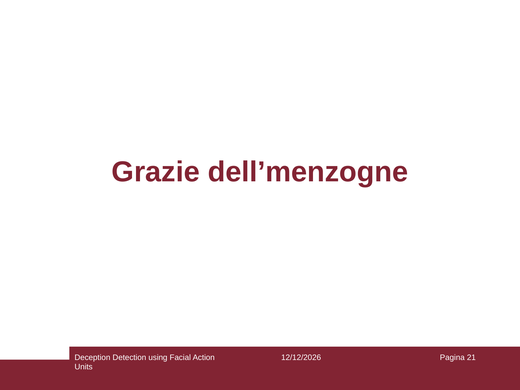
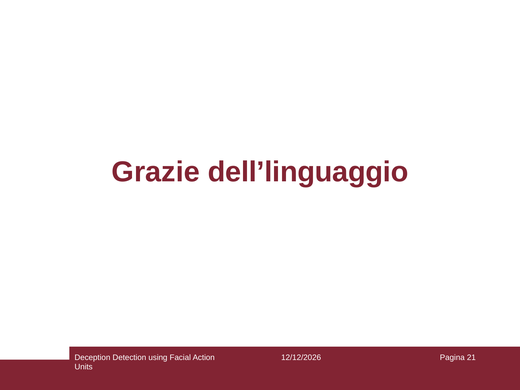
dell’menzogne: dell’menzogne -> dell’linguaggio (308, 172)
